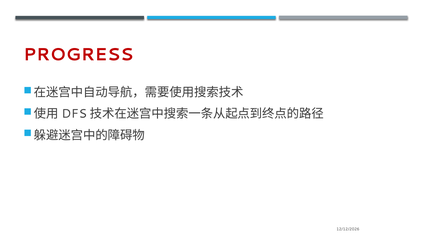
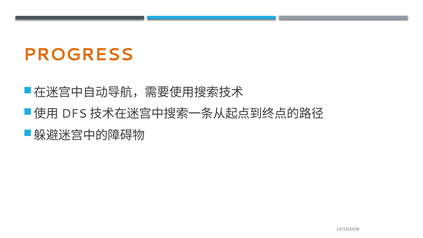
PROGRESS colour: red -> orange (78, 55)
